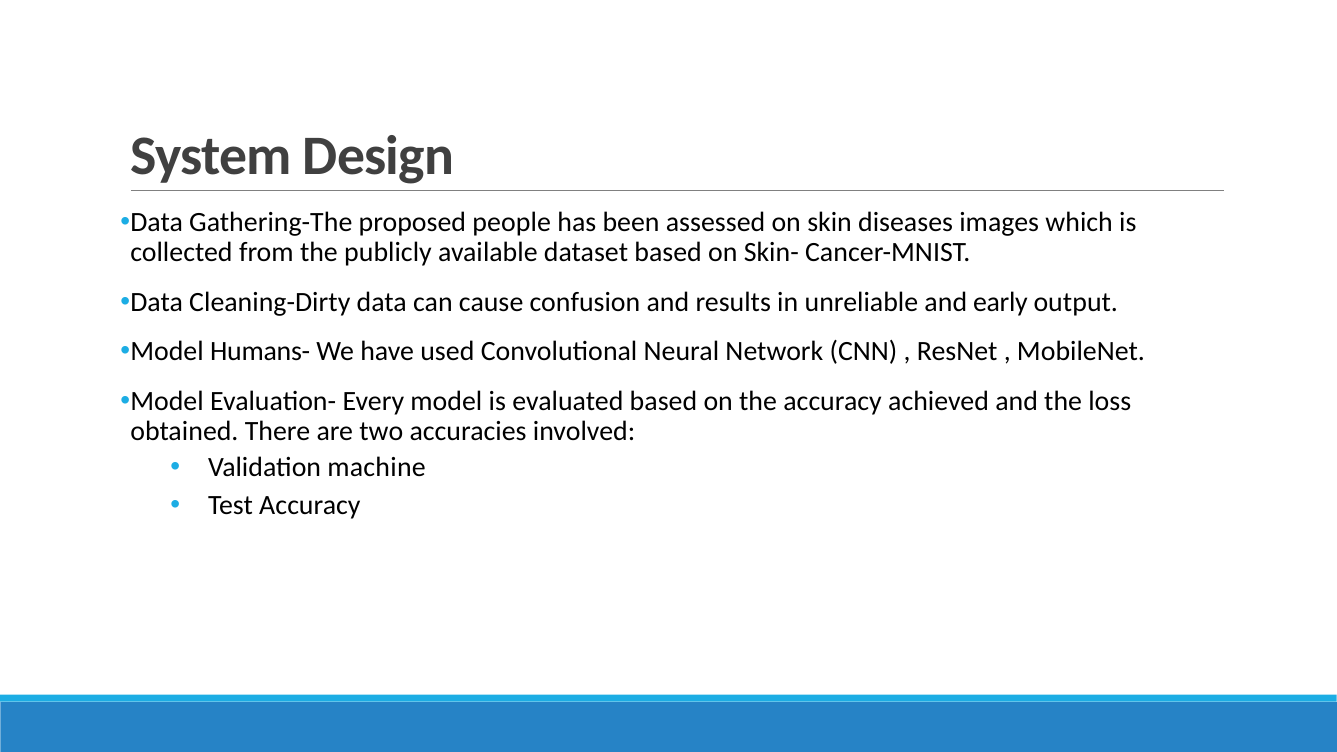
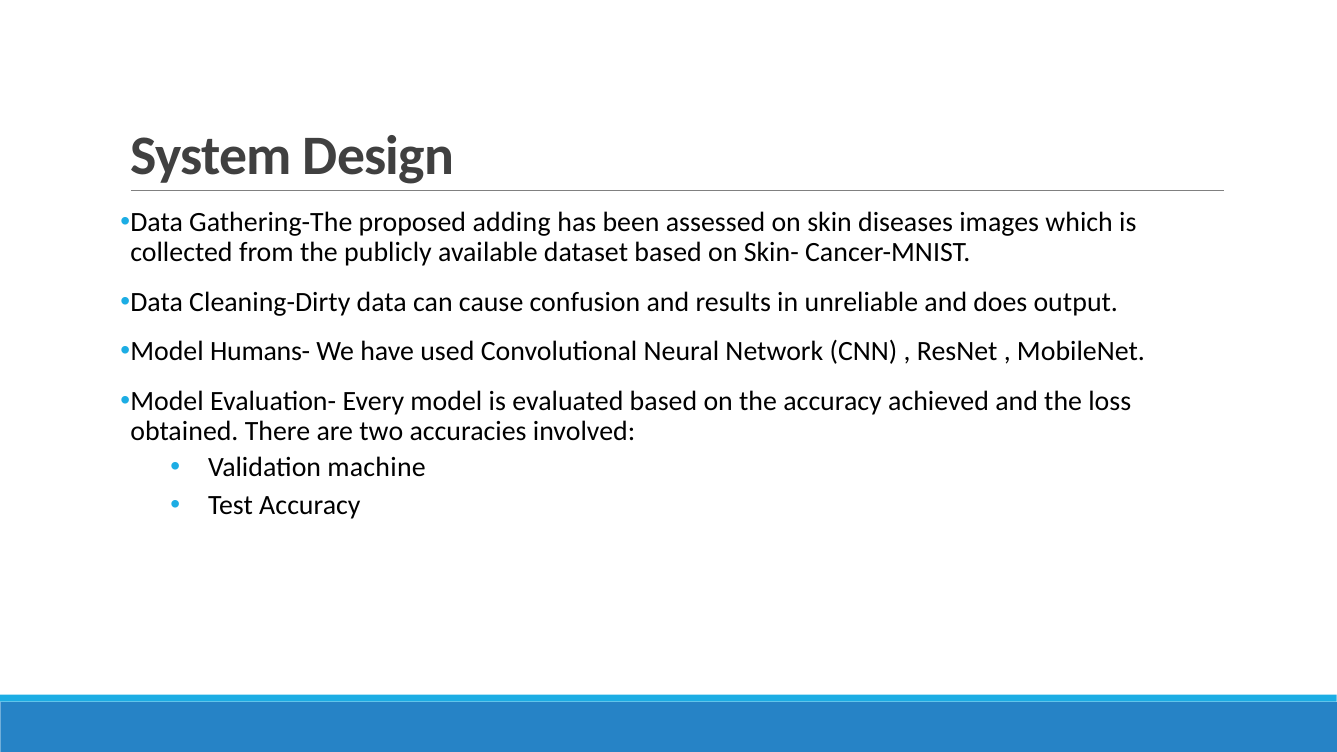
people: people -> adding (512, 222)
early: early -> does (1000, 302)
